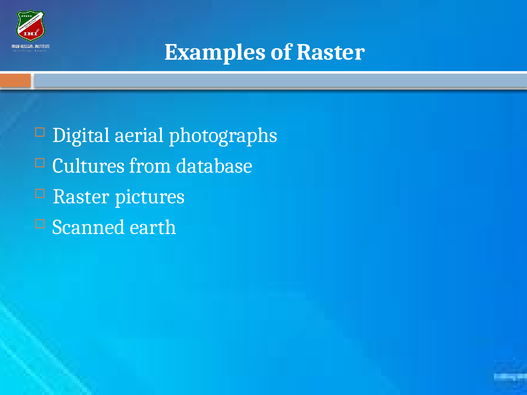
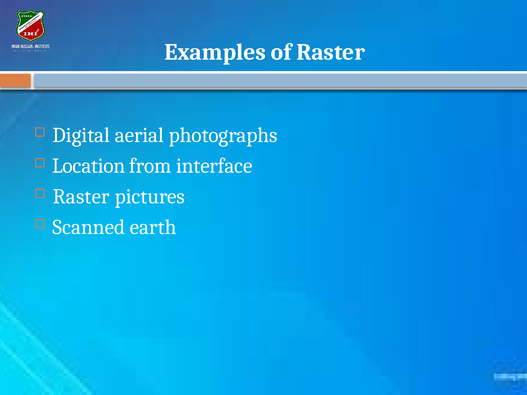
Cultures: Cultures -> Location (89, 166)
database: database -> interface (214, 166)
